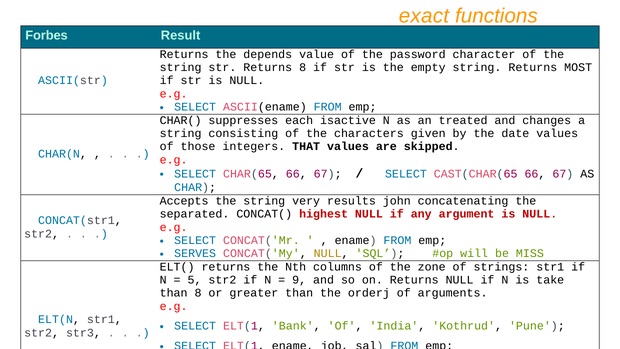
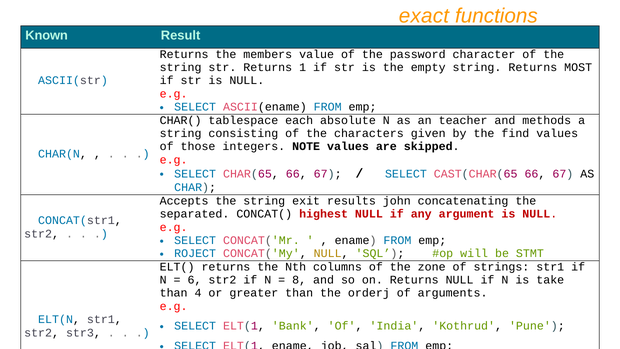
Forbes: Forbes -> Known (47, 36)
depends: depends -> members (268, 54)
Returns 8: 8 -> 1 (303, 67)
suppresses: suppresses -> tablespace (243, 120)
isactive: isactive -> absolute (348, 120)
treated: treated -> teacher (463, 120)
changes: changes -> methods (547, 120)
date: date -> find (515, 133)
THAT: THAT -> NOTE (306, 146)
very: very -> exit (306, 201)
SERVES: SERVES -> ROJECT (195, 253)
MISS: MISS -> STMT (530, 253)
5: 5 -> 6 (195, 280)
9: 9 -> 8 (299, 280)
than 8: 8 -> 4 (198, 293)
